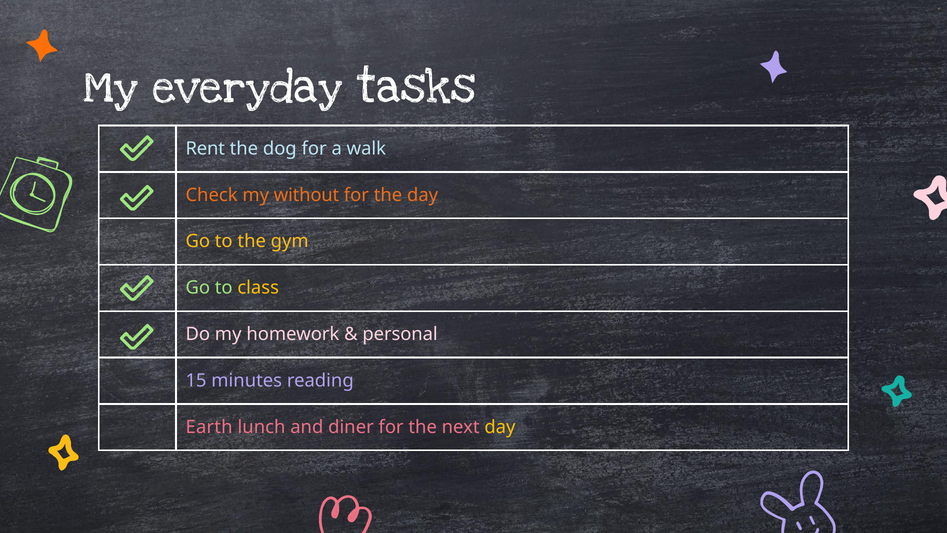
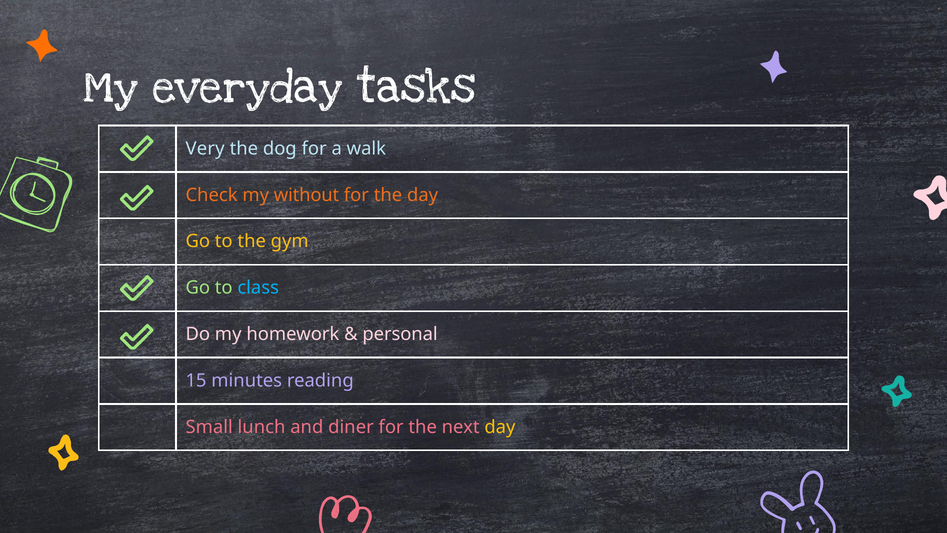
Rent: Rent -> Very (205, 148)
class colour: yellow -> light blue (258, 288)
Earth: Earth -> Small (209, 427)
